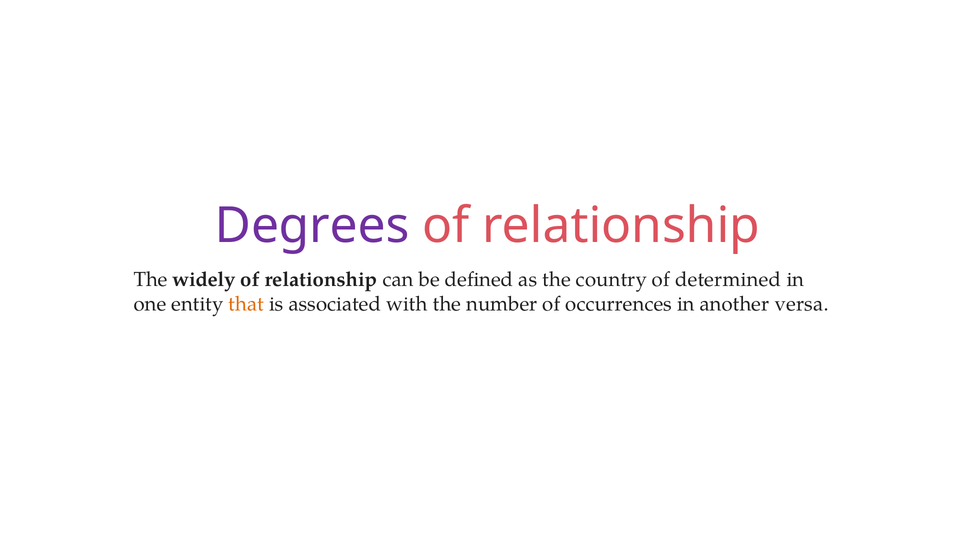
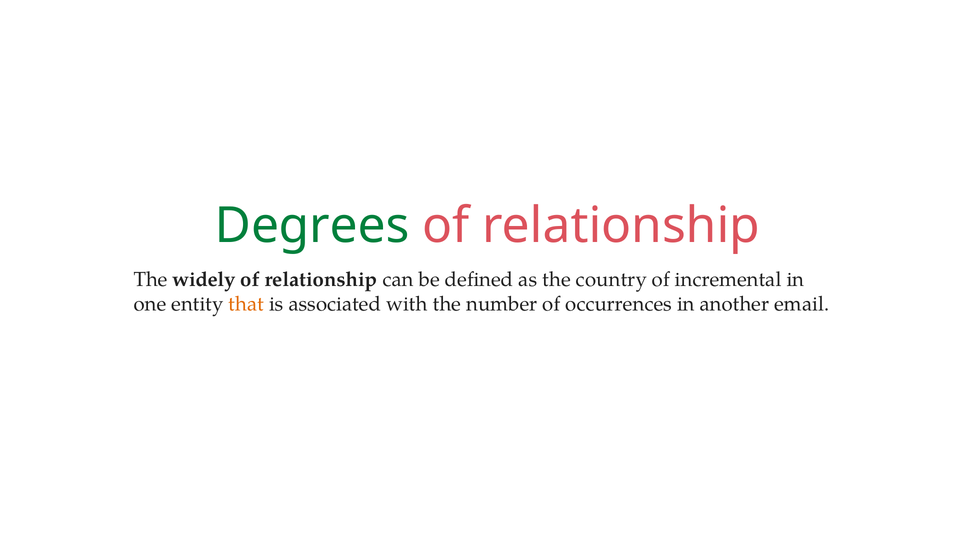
Degrees colour: purple -> green (312, 226)
determined: determined -> incremental (728, 279)
versa: versa -> email (802, 304)
